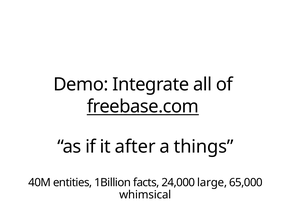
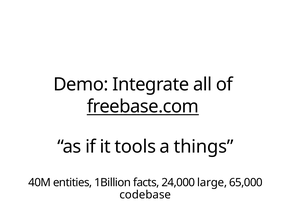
after: after -> tools (135, 146)
whimsical: whimsical -> codebase (145, 195)
